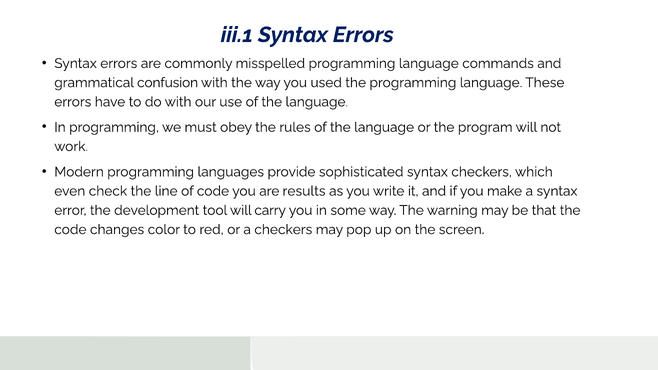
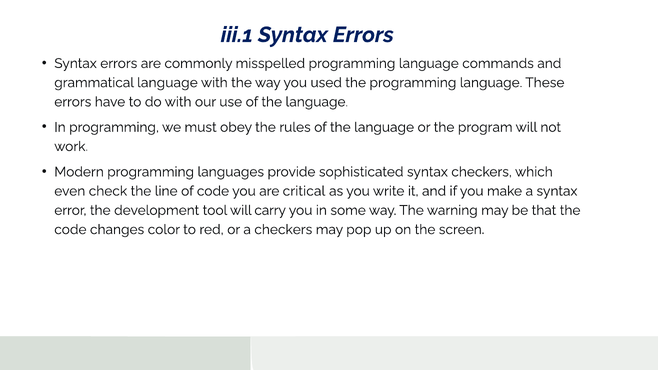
grammatical confusion: confusion -> language (167, 83)
results: results -> critical (304, 191)
